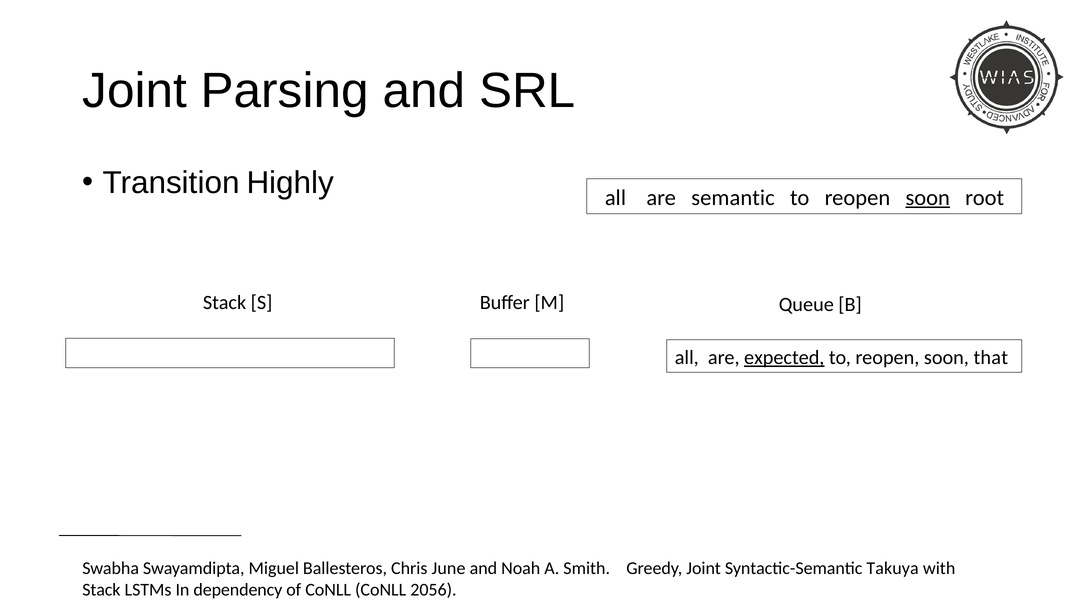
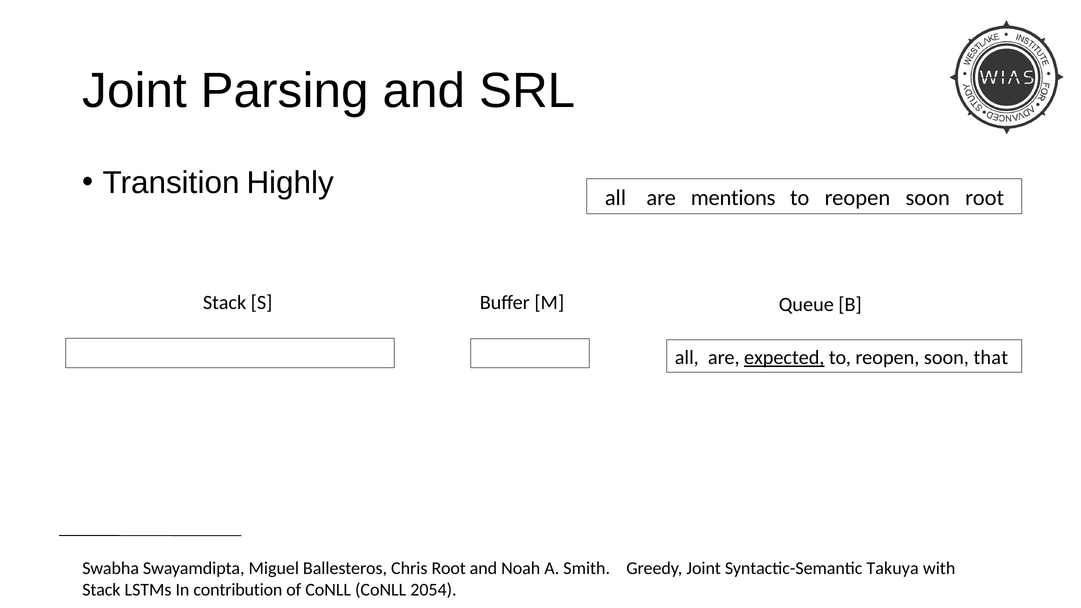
semantic: semantic -> mentions (733, 198)
soon underline: present -> none (928, 198)
Chris June: June -> Root (449, 568)
dependency: dependency -> contribution (238, 590)
2056: 2056 -> 2054 (433, 590)
